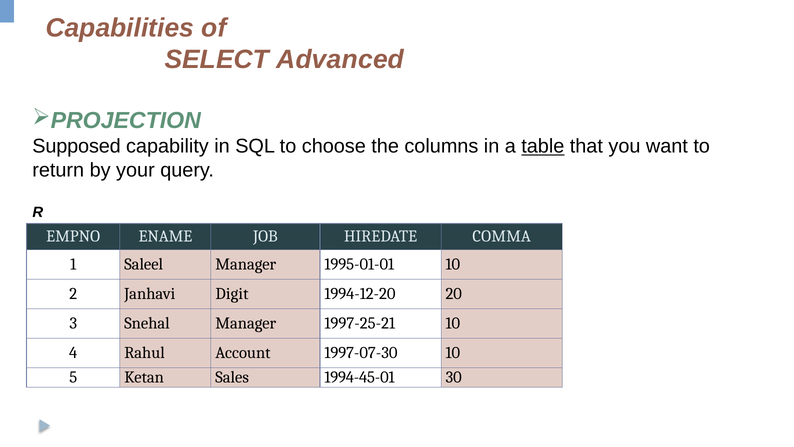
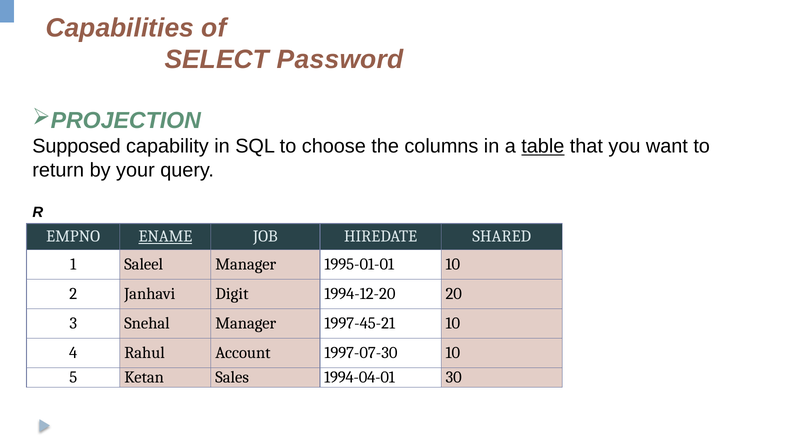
Advanced: Advanced -> Password (340, 60)
ENAME underline: none -> present (165, 236)
COMMA: COMMA -> SHARED (502, 236)
1997-25-21: 1997-25-21 -> 1997-45-21 (360, 323)
1994-45-01: 1994-45-01 -> 1994-04-01 (359, 377)
